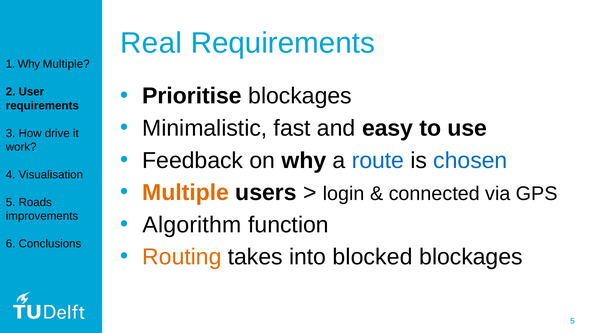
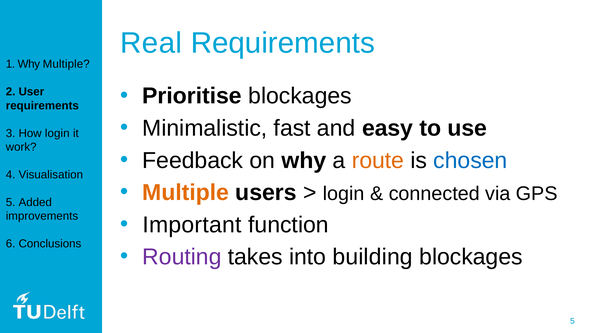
How drive: drive -> login (57, 133)
route colour: blue -> orange (378, 160)
Roads: Roads -> Added (35, 202)
Algorithm: Algorithm -> Important (192, 225)
Routing colour: orange -> purple (182, 257)
blocked: blocked -> building (373, 257)
